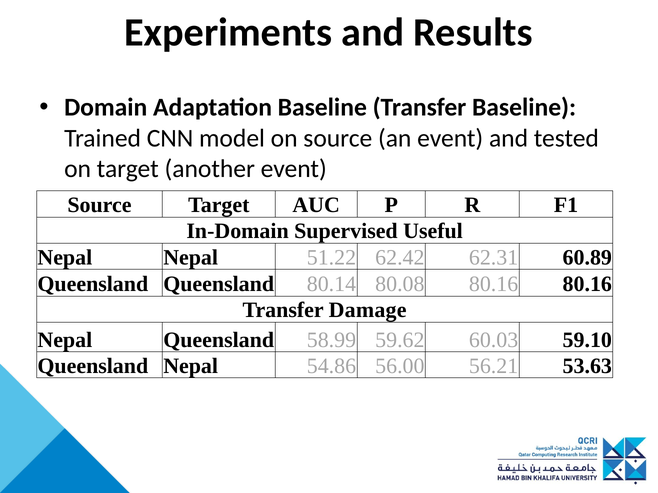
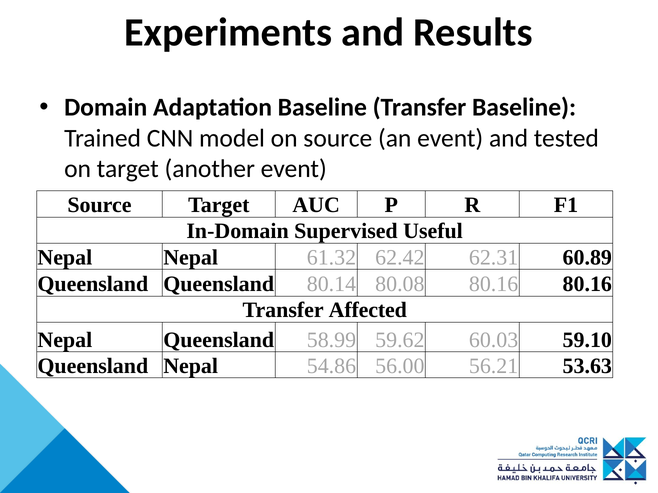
51.22: 51.22 -> 61.32 (331, 258)
Damage: Damage -> Affected (368, 310)
